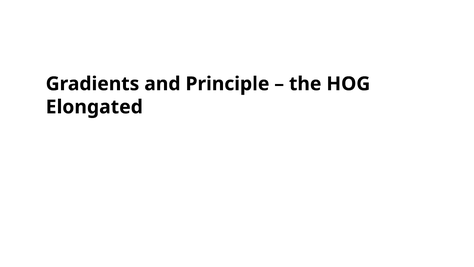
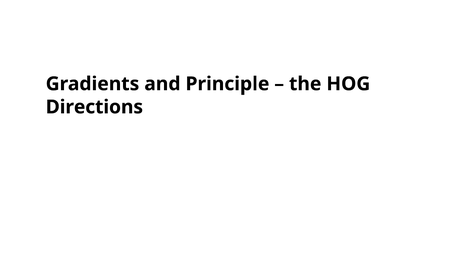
Elongated: Elongated -> Directions (94, 107)
